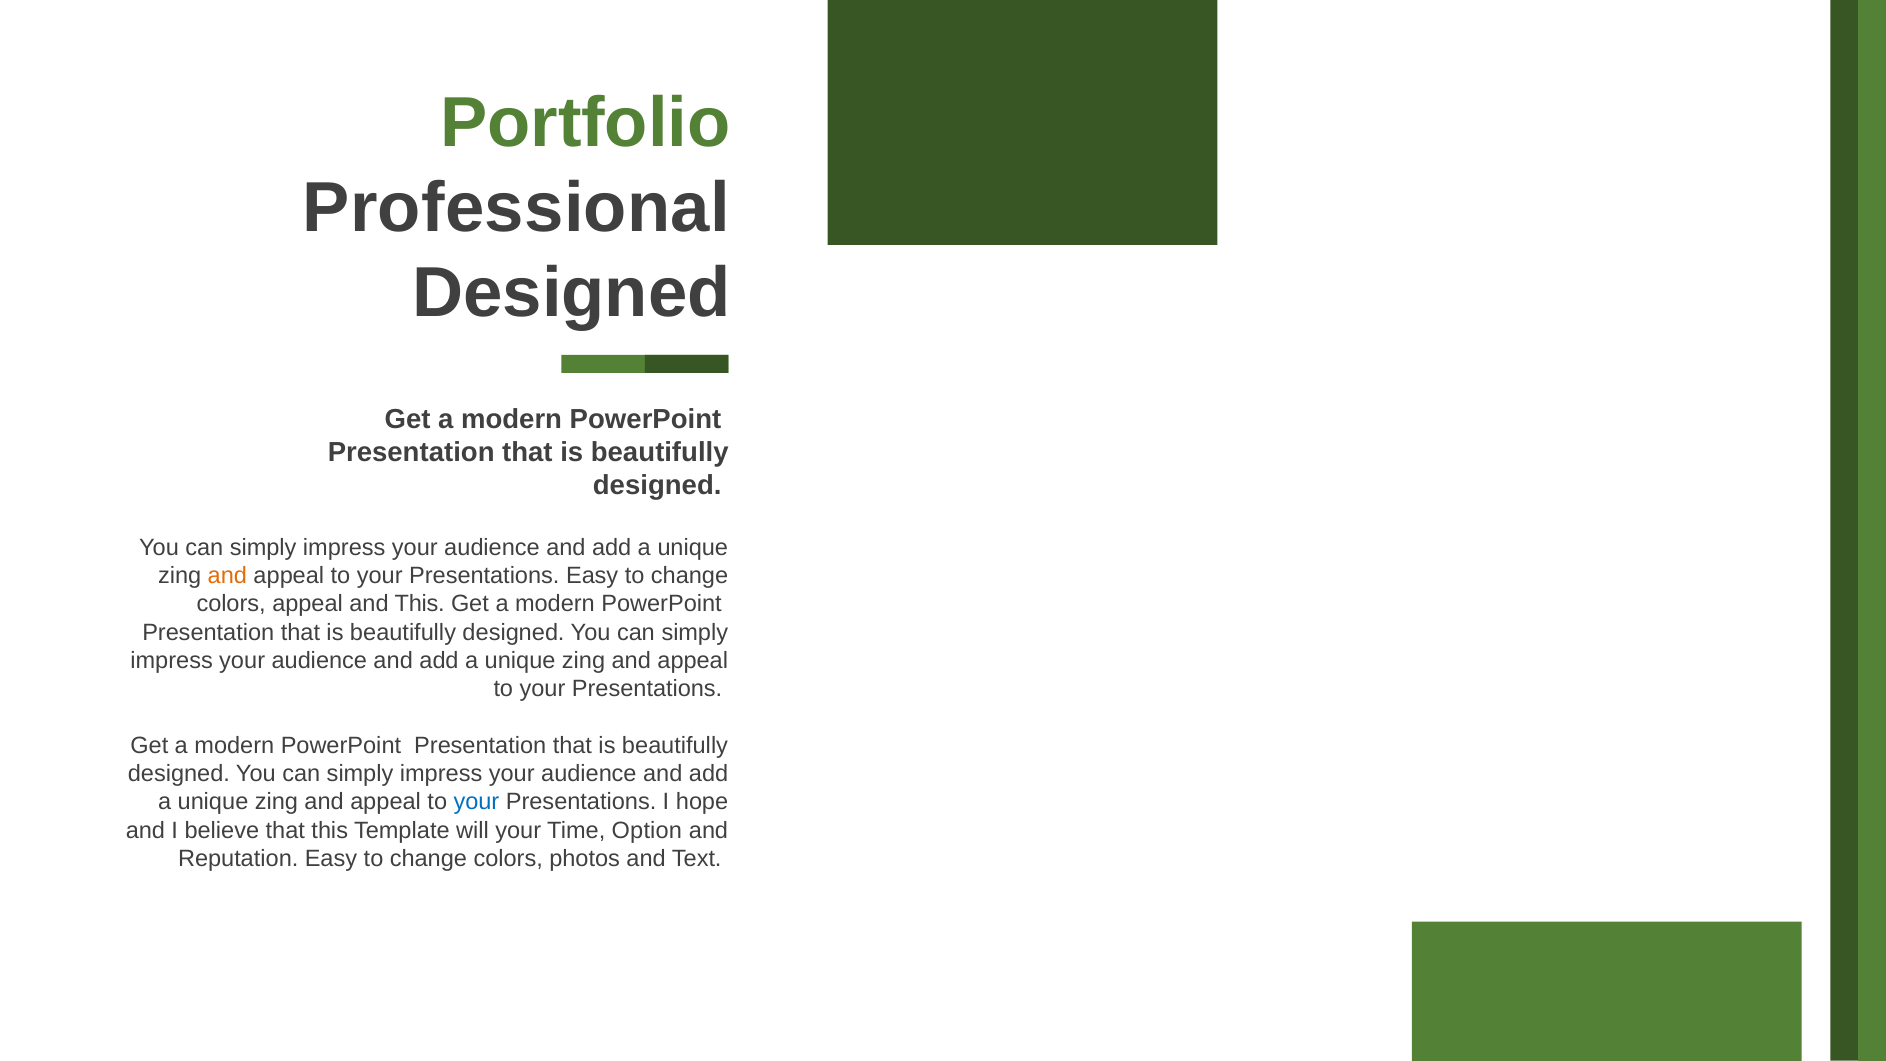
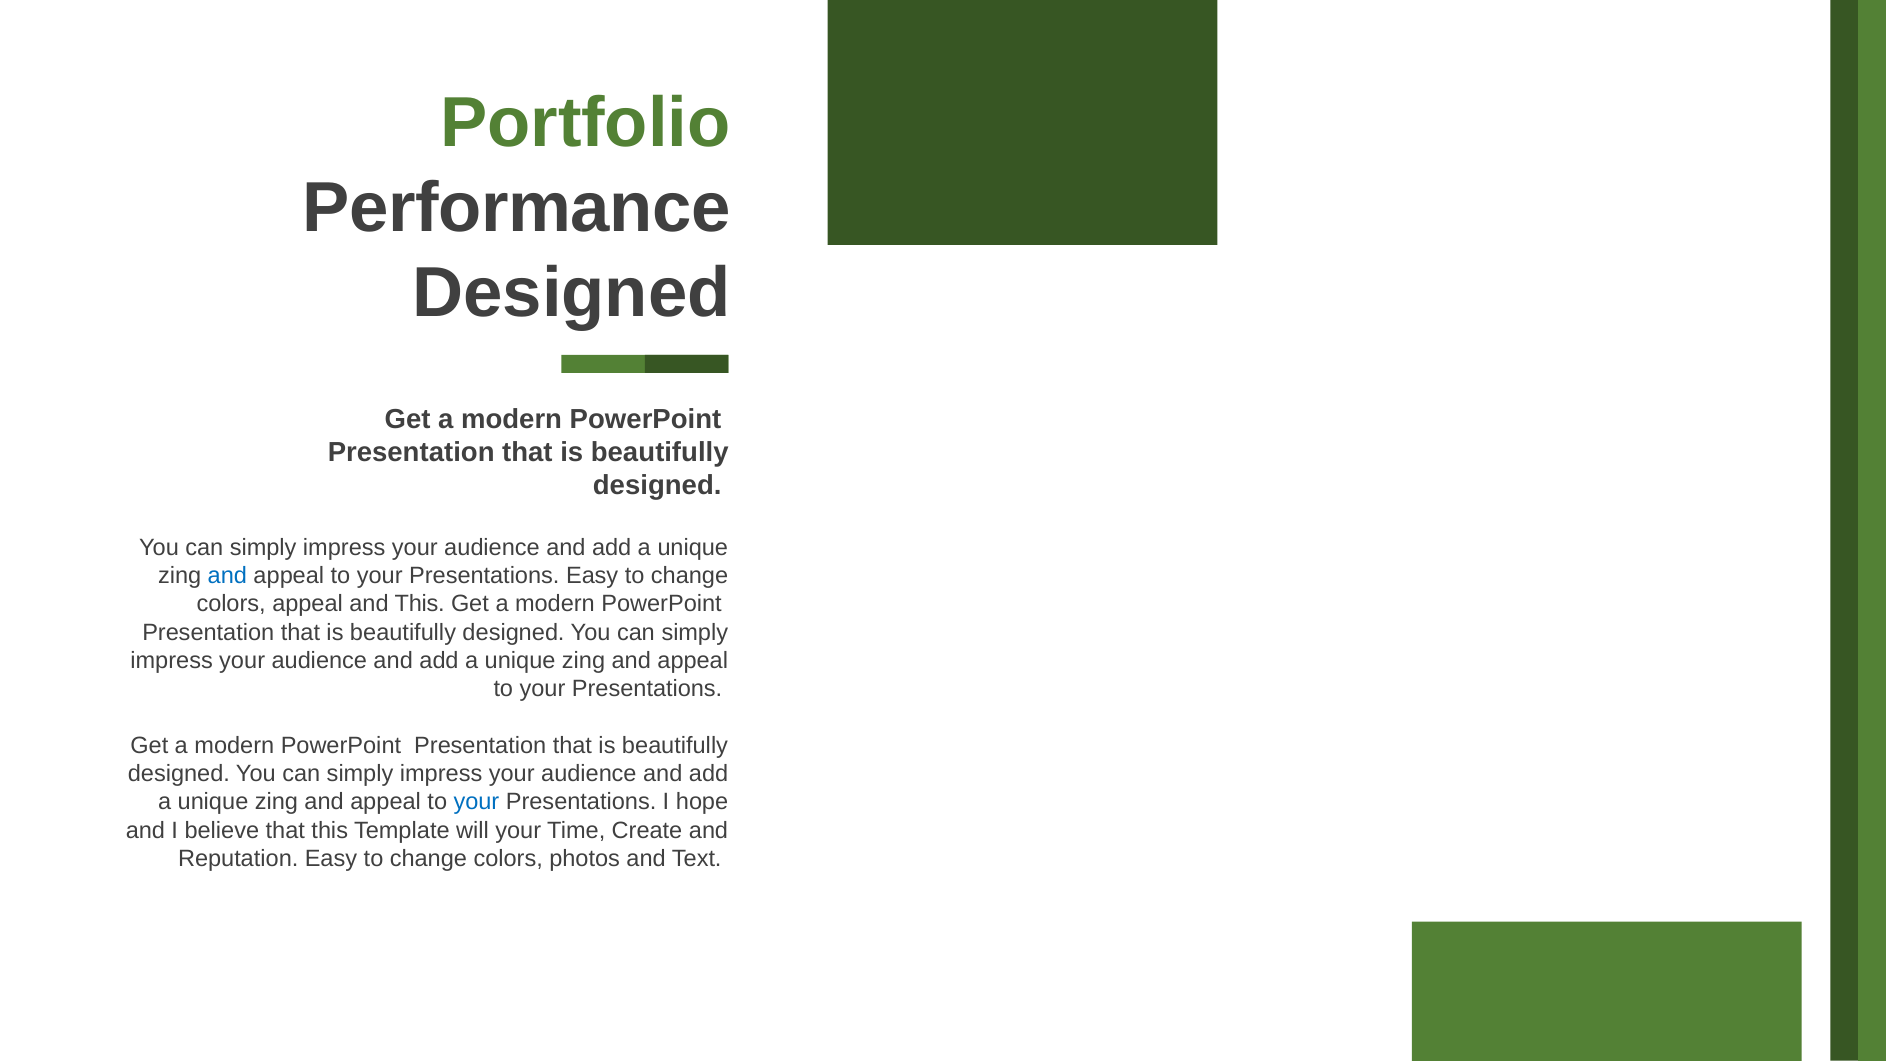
Professional: Professional -> Performance (517, 208)
and colour: orange -> blue (227, 576)
Option: Option -> Create (647, 830)
